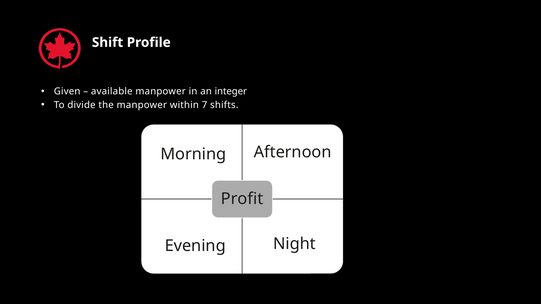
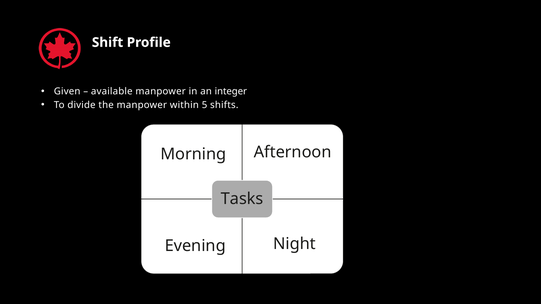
7: 7 -> 5 (205, 105)
Profit: Profit -> Tasks (242, 199)
